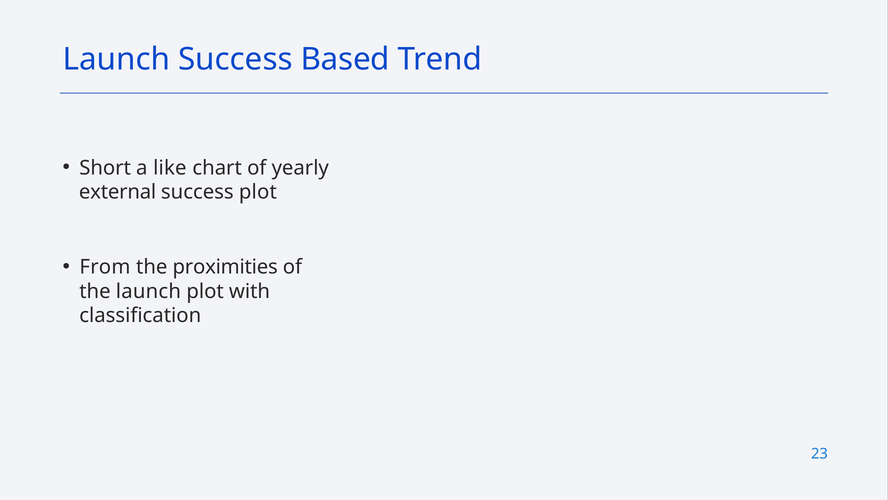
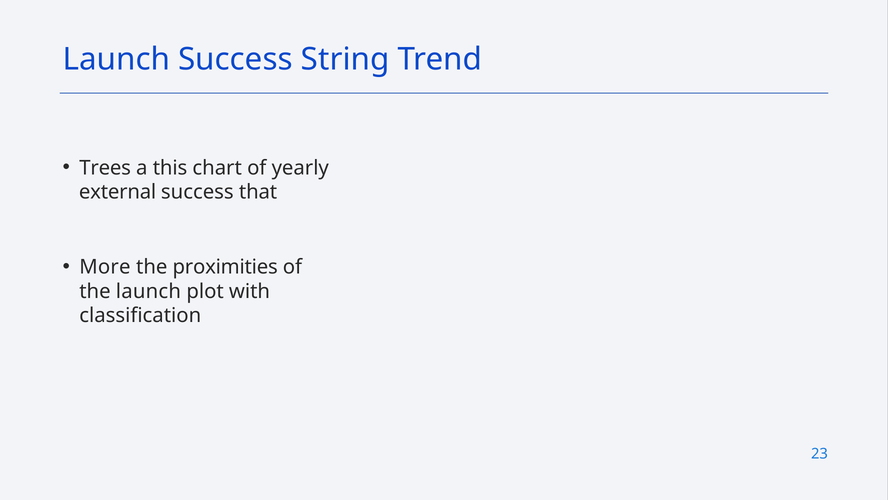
Based: Based -> String (345, 59)
Short: Short -> Trees (105, 168)
like: like -> this (170, 168)
success plot: plot -> that (258, 192)
From: From -> More (105, 267)
